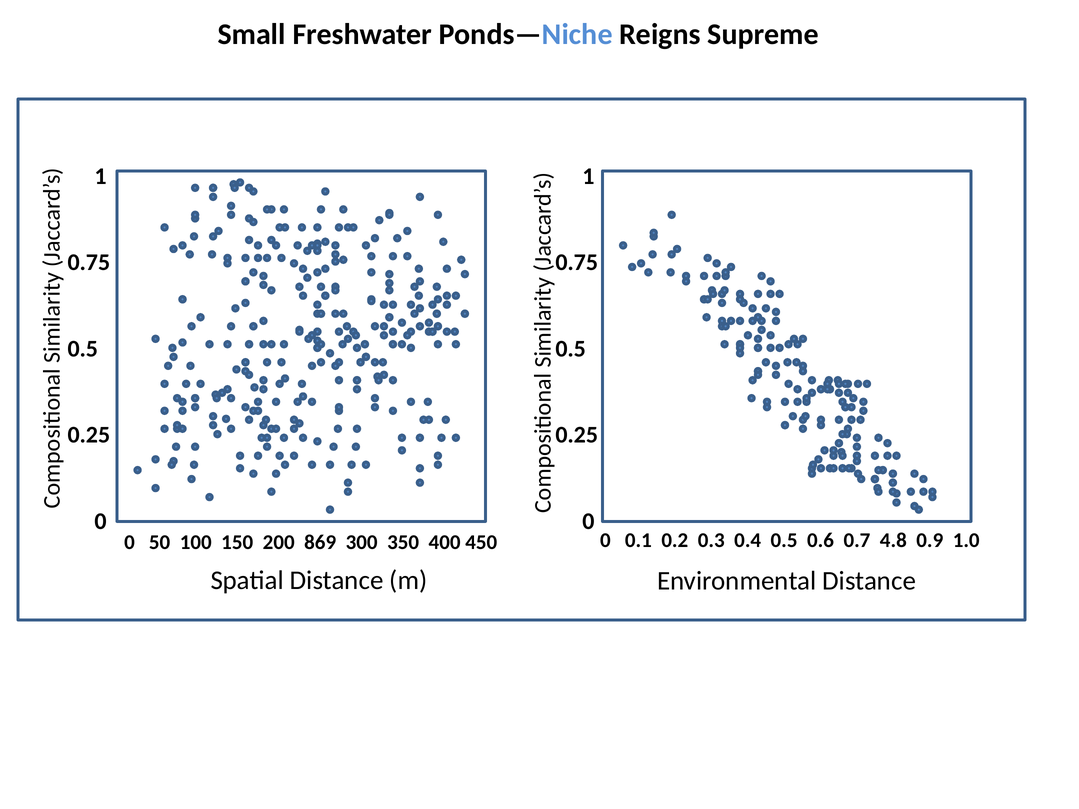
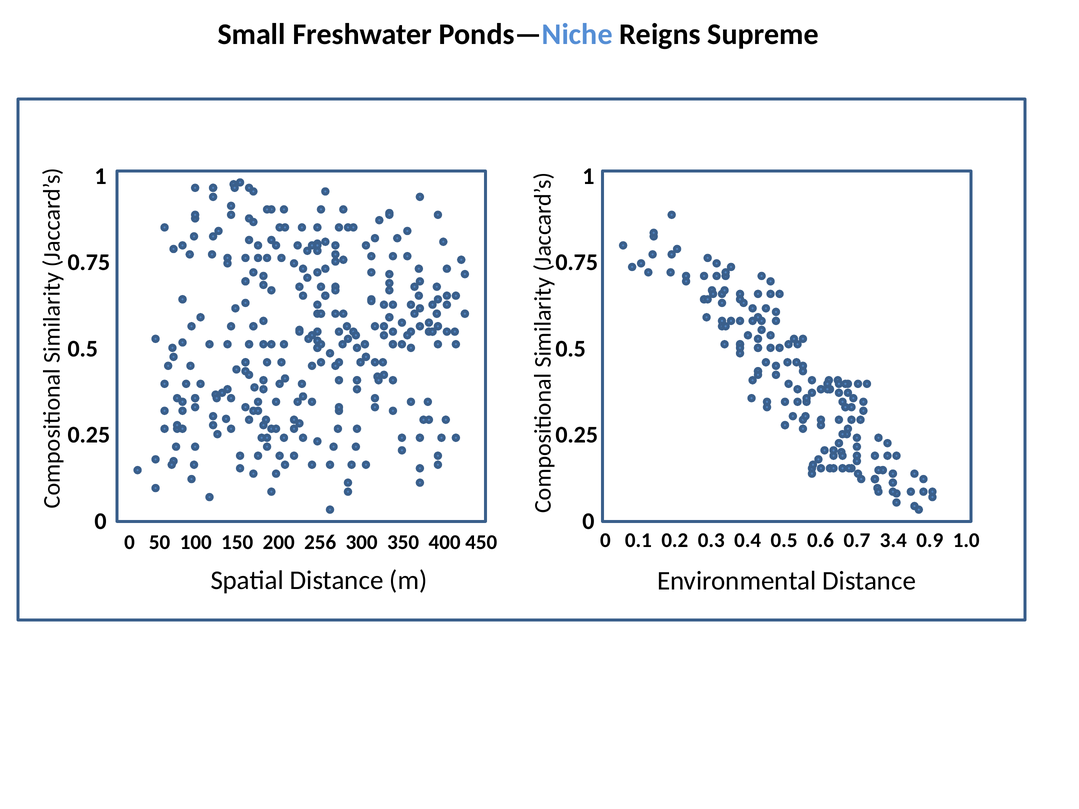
4.8: 4.8 -> 3.4 (893, 540)
869: 869 -> 256 (320, 542)
